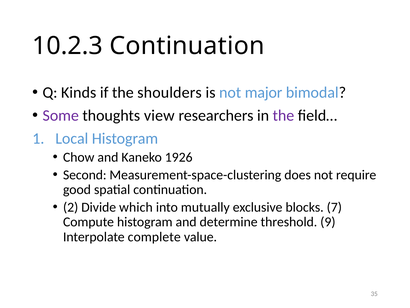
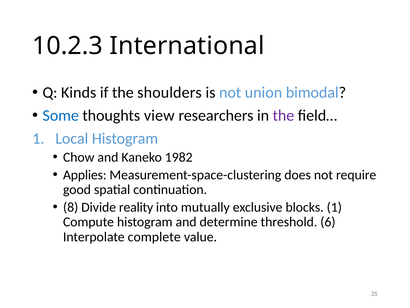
10.2.3 Continuation: Continuation -> International (187, 46)
major: major -> union (263, 92)
Some colour: purple -> blue (61, 115)
1926: 1926 -> 1982 (179, 157)
Second: Second -> Applies (85, 175)
2: 2 -> 8 (71, 207)
which: which -> reality (136, 207)
blocks 7: 7 -> 1 (334, 207)
9: 9 -> 6 (328, 222)
